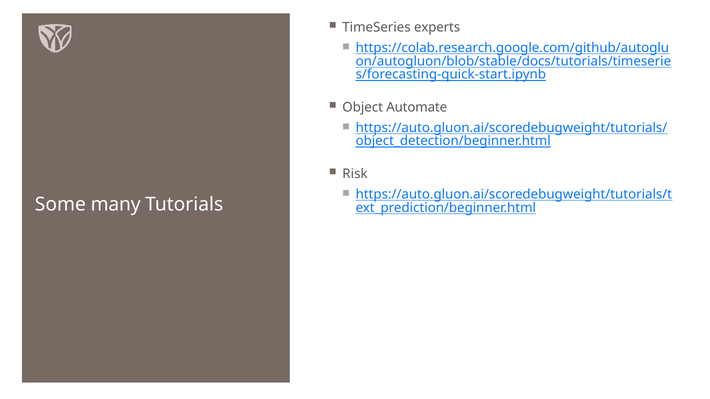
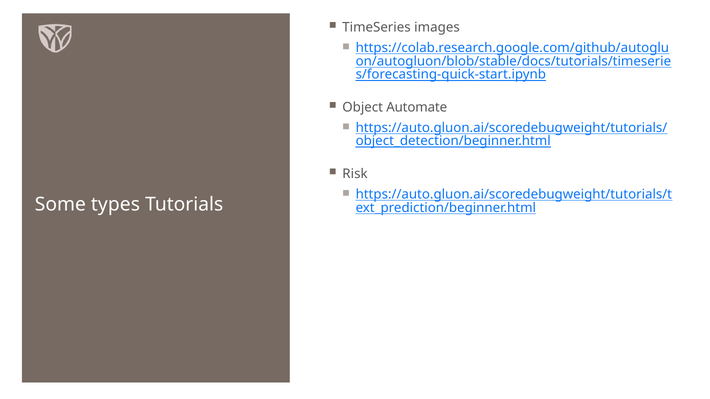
experts: experts -> images (437, 27)
many: many -> types (115, 205)
